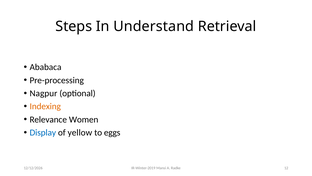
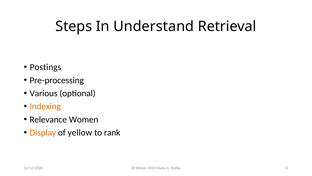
Ababaca: Ababaca -> Postings (45, 67)
Nagpur: Nagpur -> Various (44, 93)
Display colour: blue -> orange (43, 132)
eggs: eggs -> rank (112, 132)
